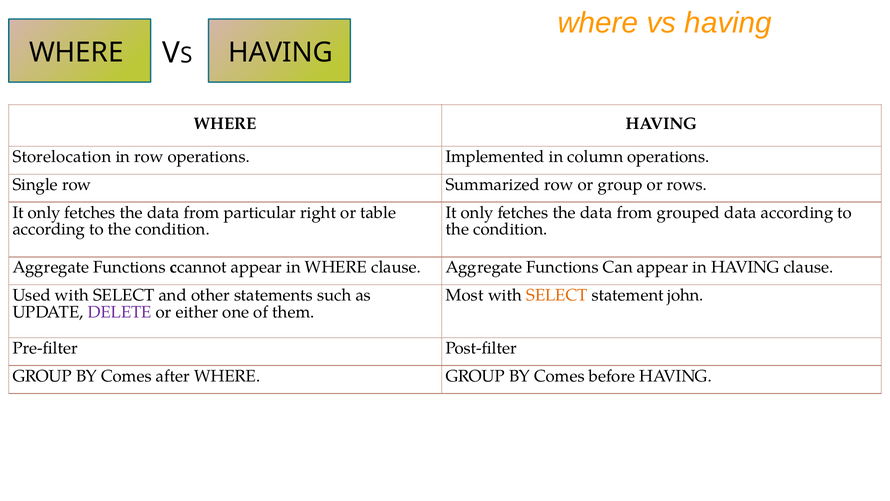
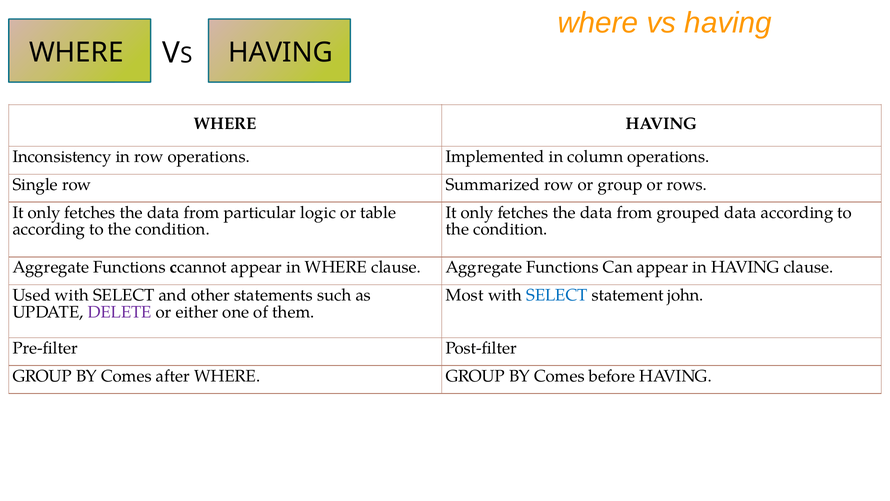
Storelocation: Storelocation -> Inconsistency (62, 157)
right: right -> logic (318, 212)
SELECT colour: orange -> blue (557, 295)
